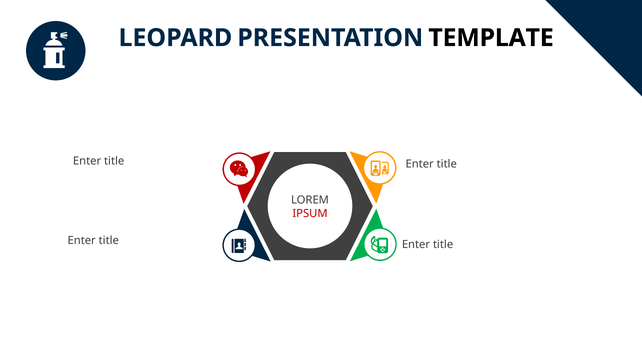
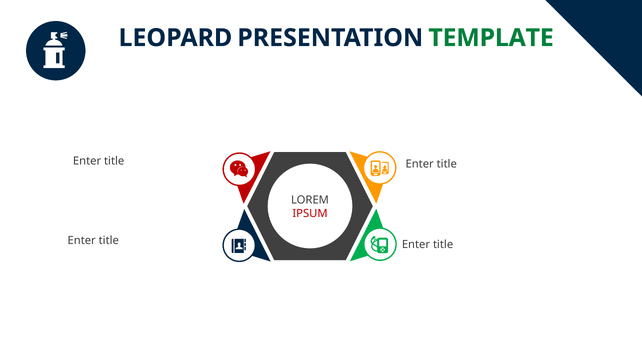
TEMPLATE colour: black -> green (491, 38)
